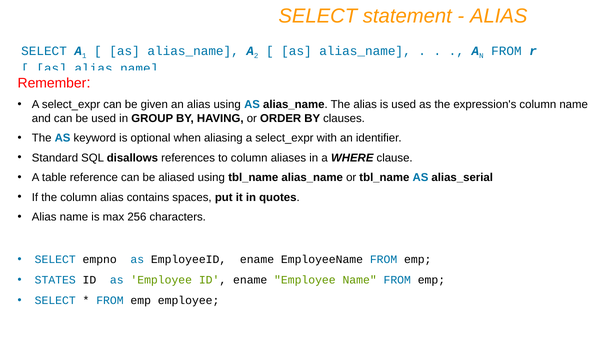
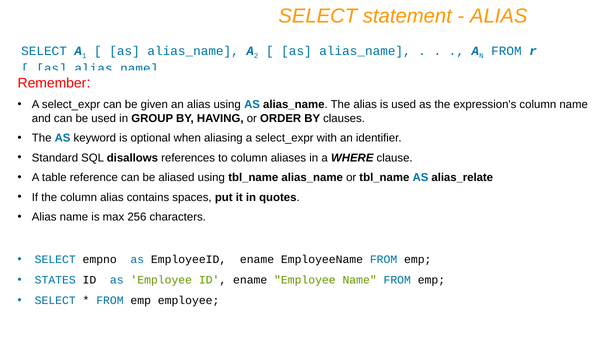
alias_serial: alias_serial -> alias_relate (462, 178)
